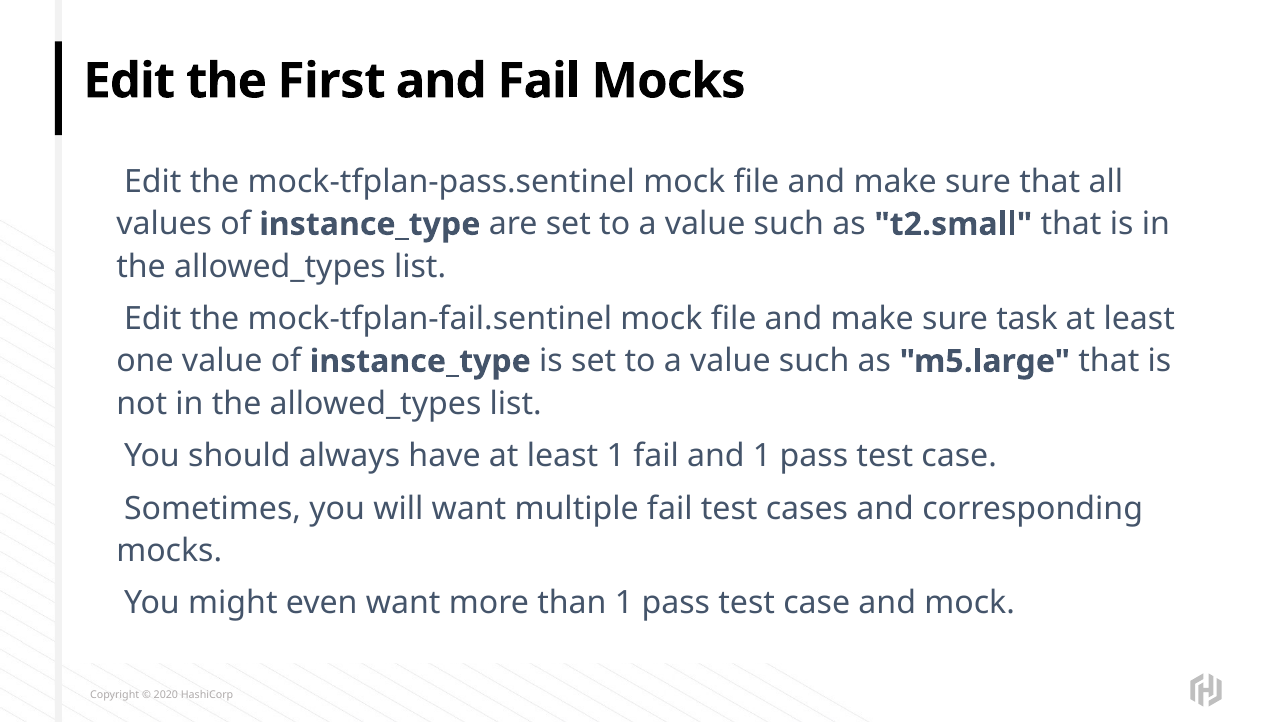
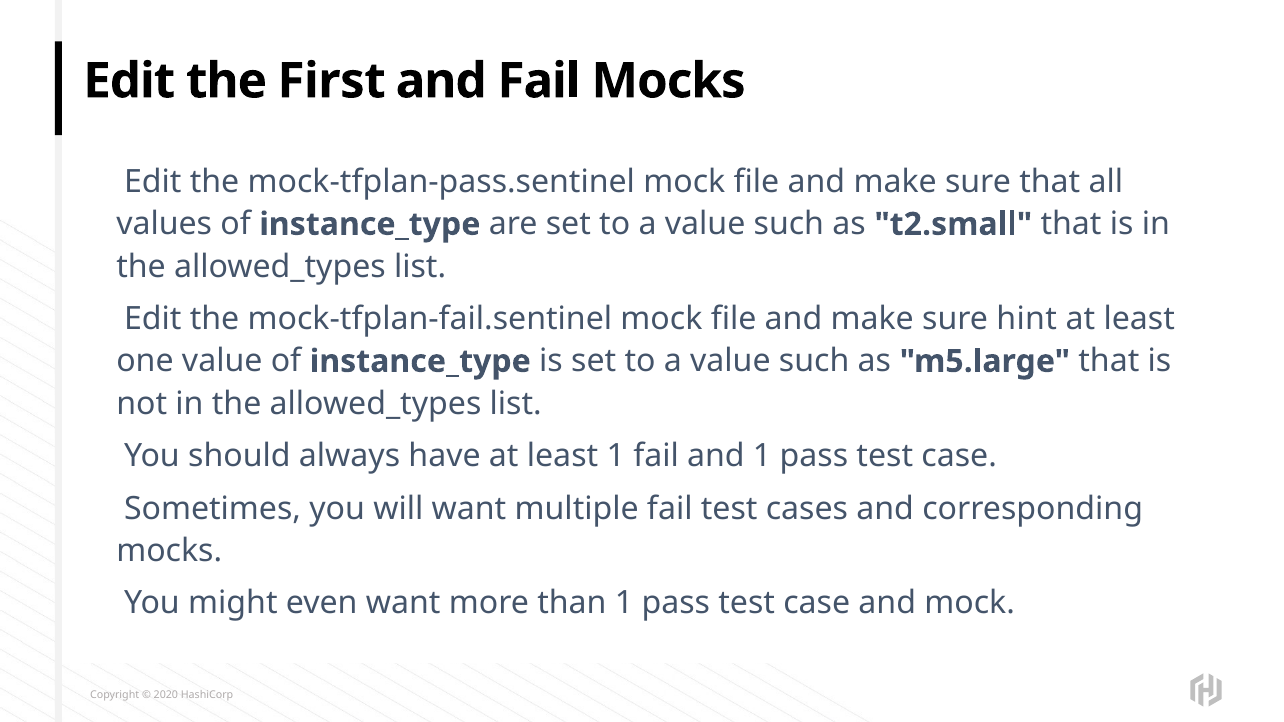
task: task -> hint (1027, 319)
